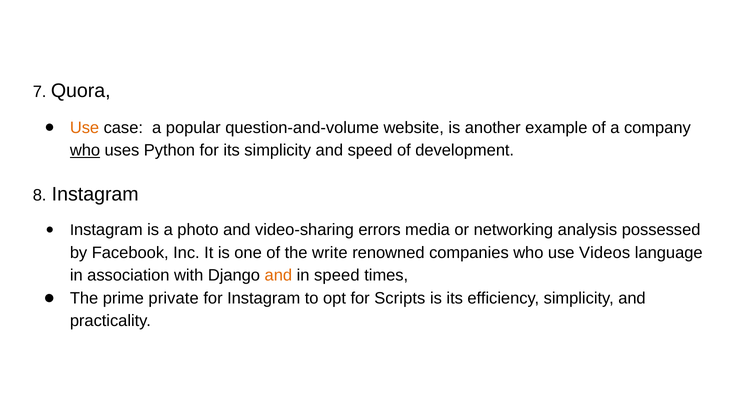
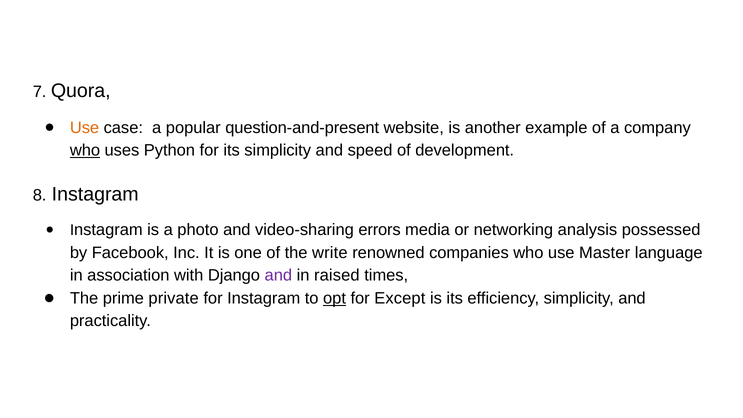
question-and-volume: question-and-volume -> question-and-present (302, 128)
Videos: Videos -> Master (605, 253)
and colour: orange -> purple (278, 275)
in speed: speed -> raised (337, 275)
opt underline: none -> present (335, 298)
Scripts: Scripts -> Except (400, 298)
